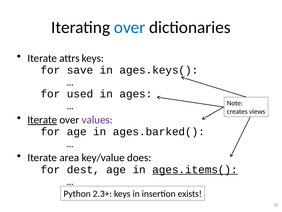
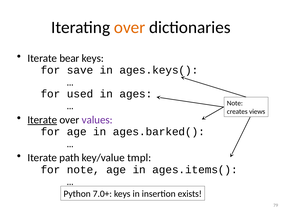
over colour: blue -> orange (130, 27)
attrs: attrs -> bear (69, 58)
area: area -> path (69, 157)
does: does -> tmpl (139, 157)
for dest: dest -> note (83, 169)
ages.items( underline: present -> none (195, 169)
2.3+: 2.3+ -> 7.0+ (102, 193)
